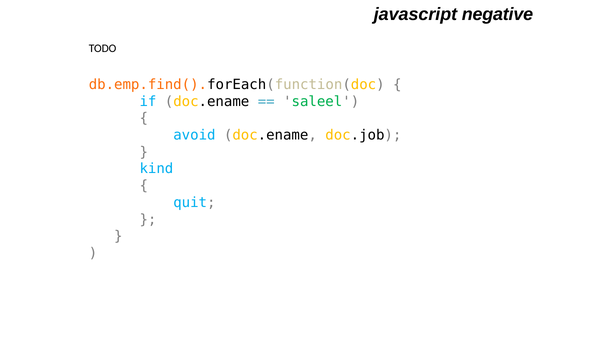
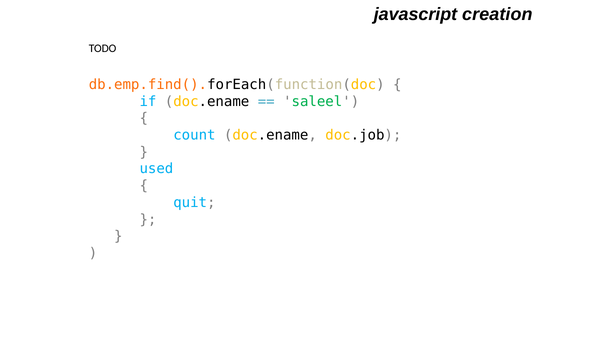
negative: negative -> creation (497, 14)
avoid: avoid -> count (194, 135)
kind: kind -> used (156, 169)
